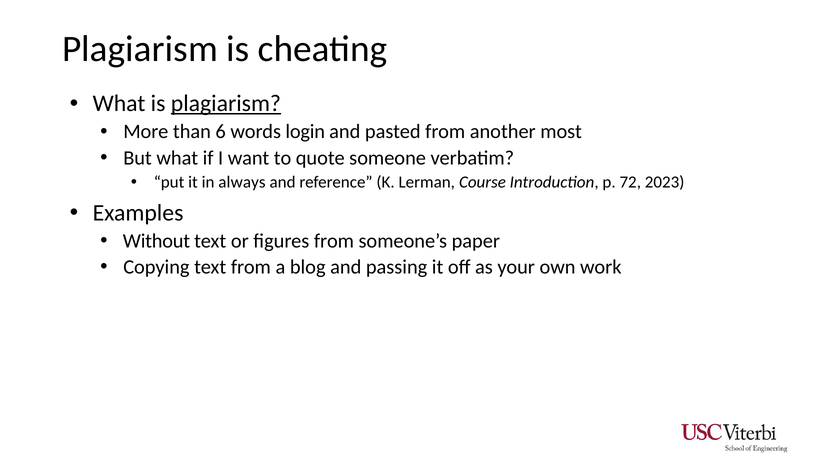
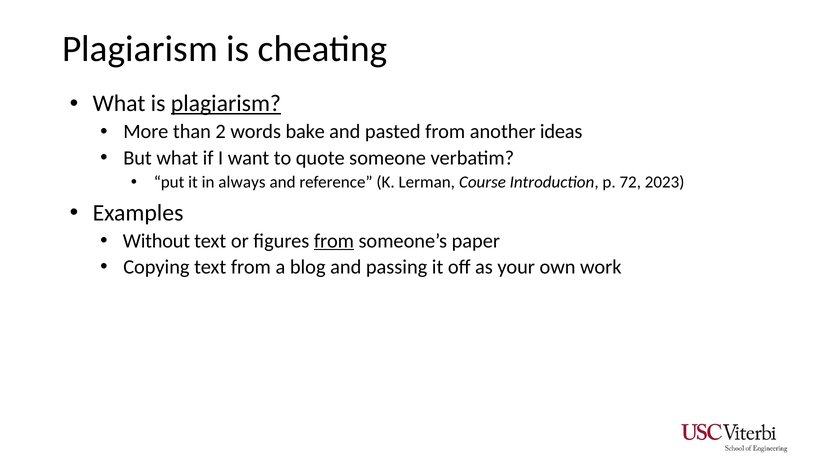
6: 6 -> 2 (221, 132)
login: login -> bake (305, 132)
most: most -> ideas (561, 132)
from underline: none -> present (334, 241)
